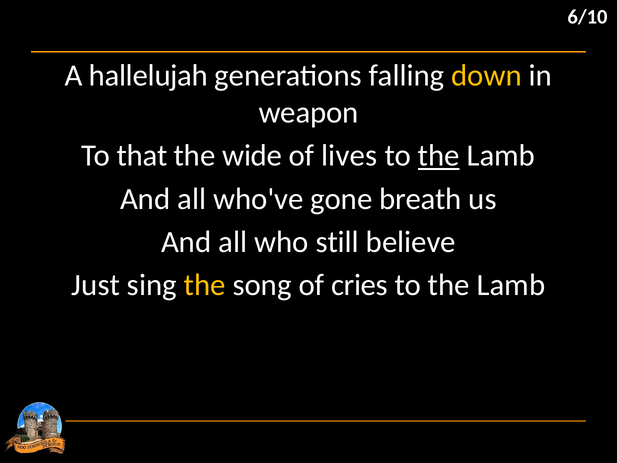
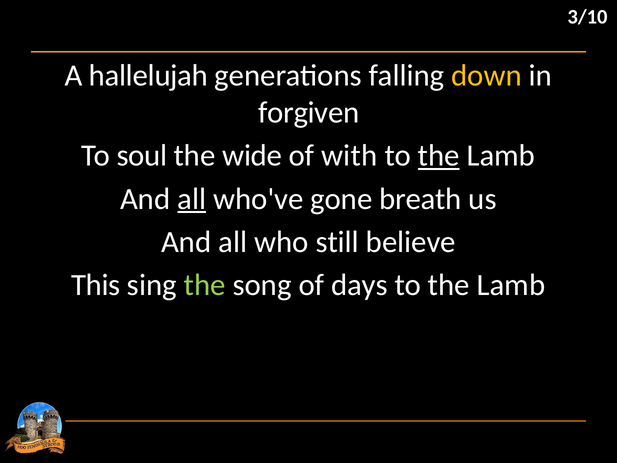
6/10: 6/10 -> 3/10 (588, 17)
weapon: weapon -> forgiven (309, 112)
that: that -> soul (142, 156)
lives: lives -> with (349, 156)
all underline: none -> present (192, 199)
Just: Just -> This (96, 285)
the colour: yellow -> light green (205, 285)
cries: cries -> days (359, 285)
